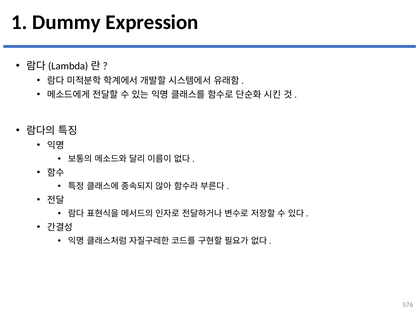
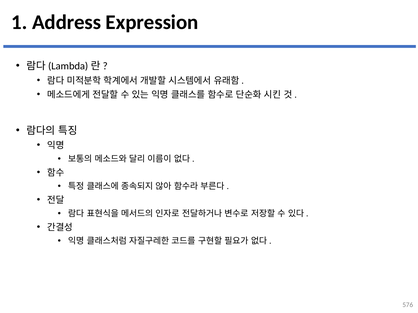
Dummy: Dummy -> Address (67, 22)
